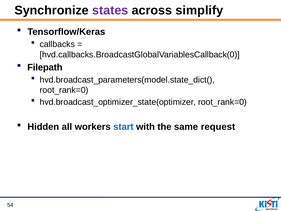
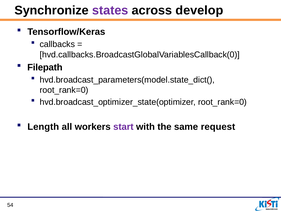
simplify: simplify -> develop (199, 10)
Hidden: Hidden -> Length (43, 127)
start colour: blue -> purple (123, 127)
